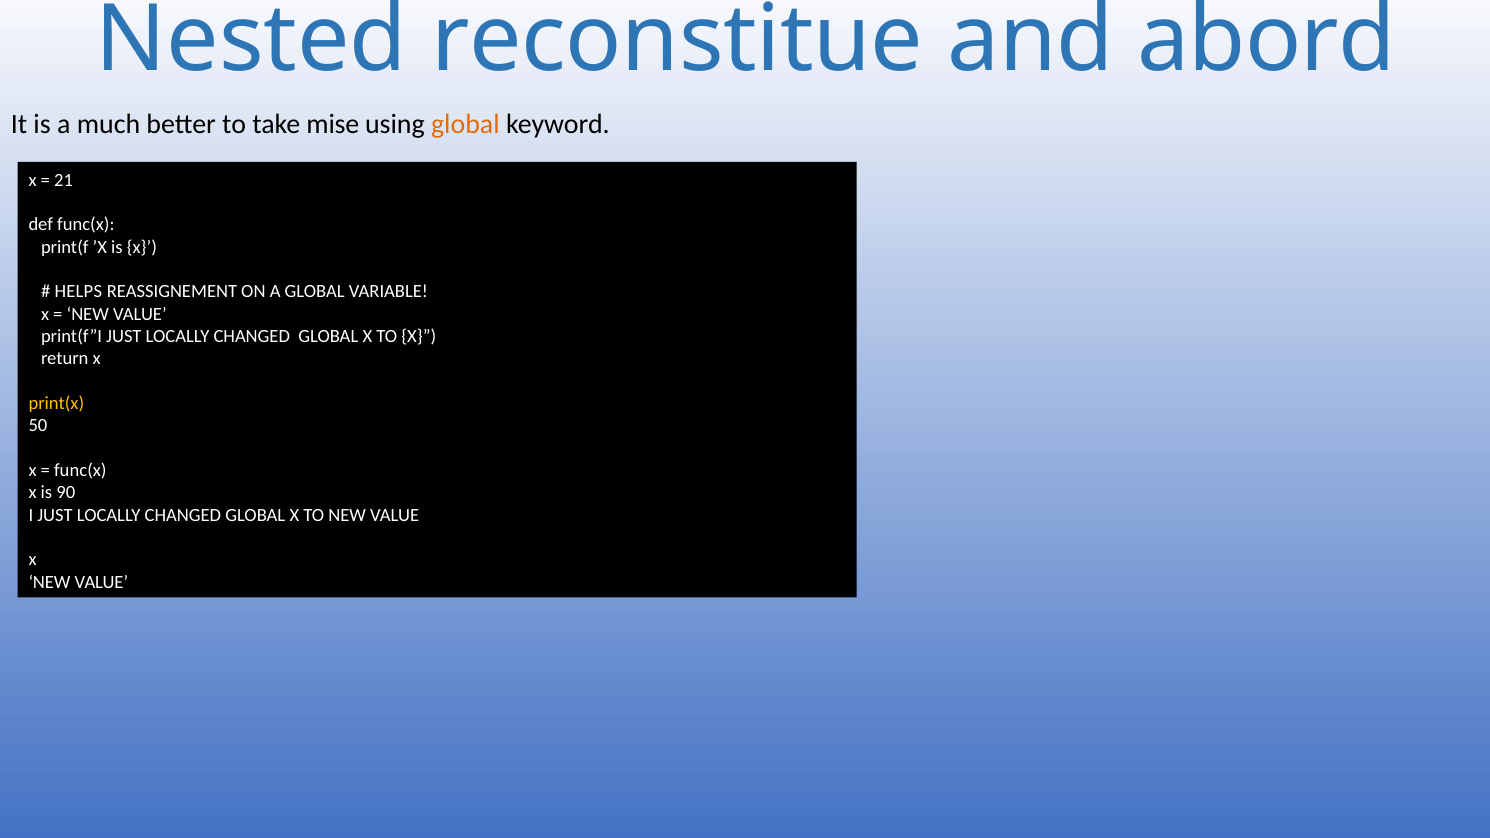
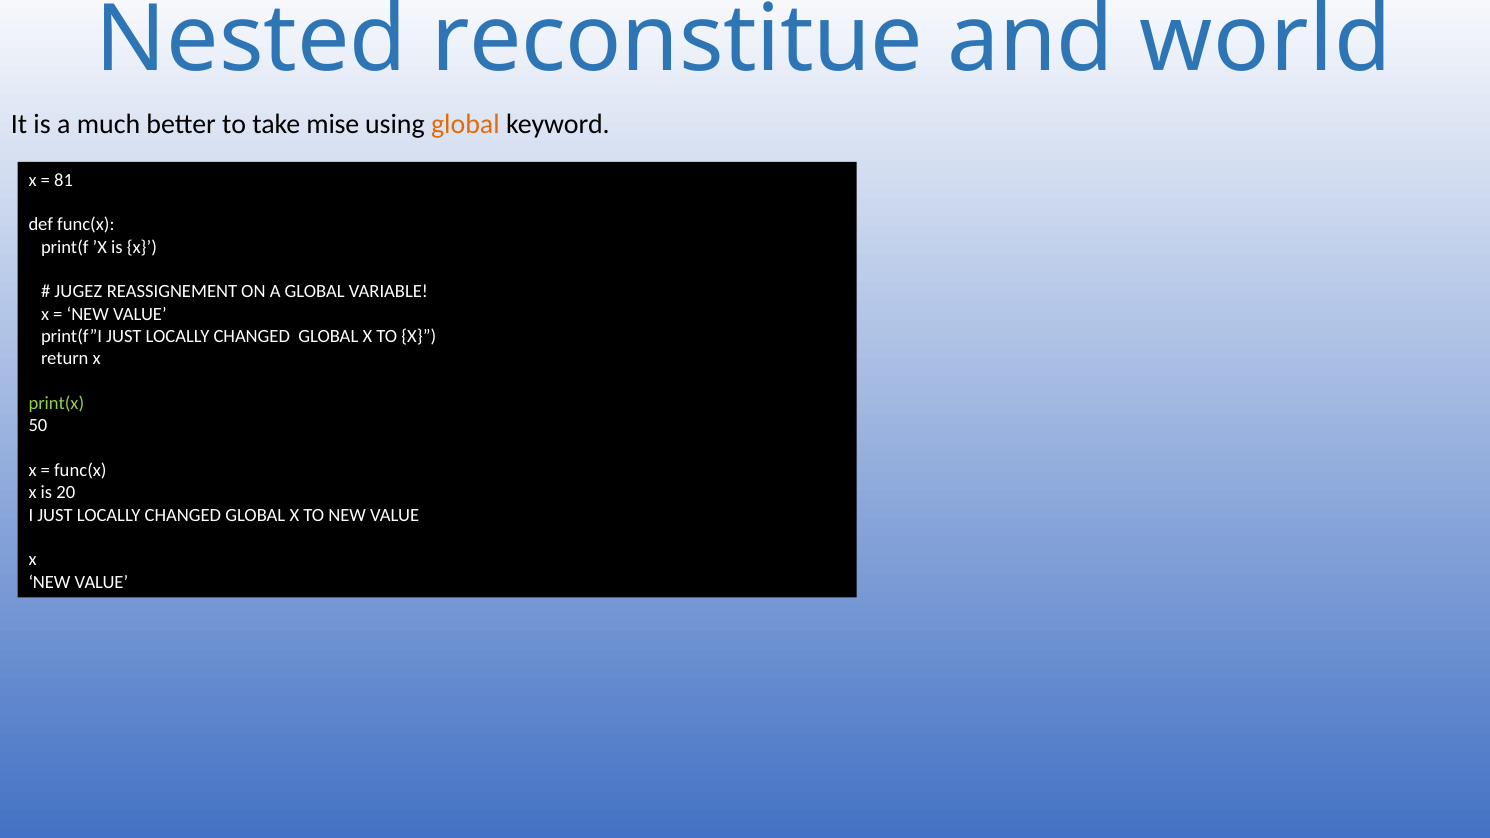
abord: abord -> world (1266, 40)
21: 21 -> 81 (64, 180)
HELPS: HELPS -> JUGEZ (78, 292)
print(x colour: yellow -> light green (56, 403)
90: 90 -> 20 (66, 493)
